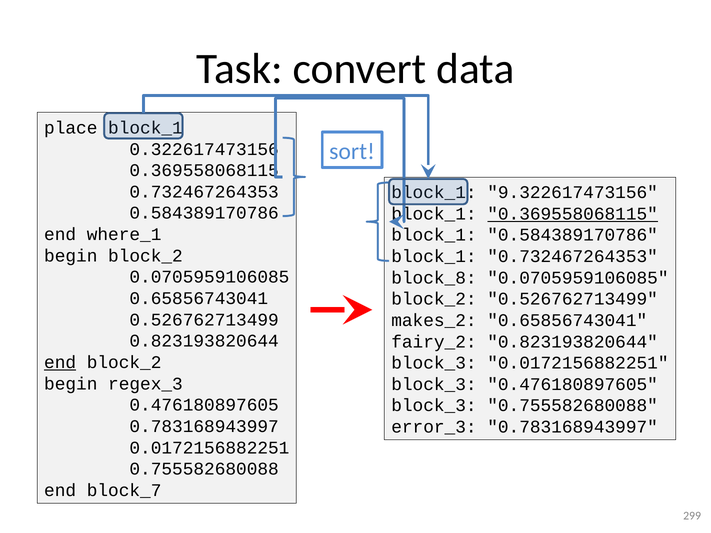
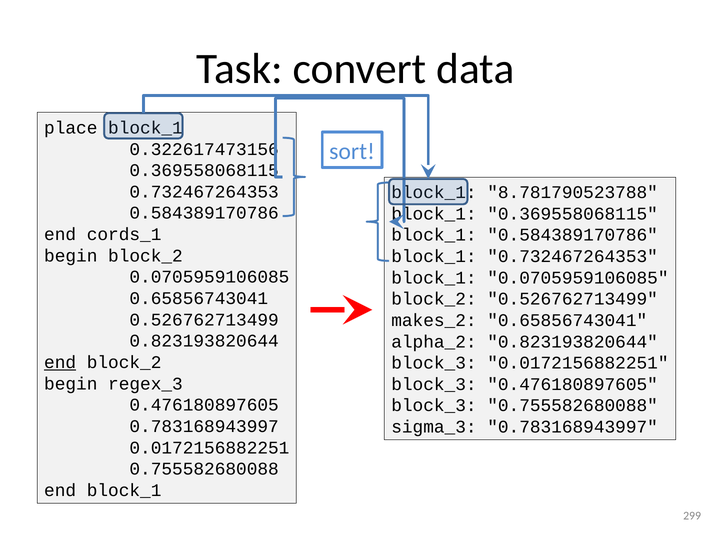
9.322617473156: 9.322617473156 -> 8.781790523788 (573, 193)
0.369558068115 underline: present -> none (573, 214)
where_1: where_1 -> cords_1 (124, 235)
block_8: block_8 -> block_1 (434, 278)
fairy_2: fairy_2 -> alpha_2 (434, 342)
error_3: error_3 -> sigma_3 (434, 427)
end block_7: block_7 -> block_1 (124, 491)
